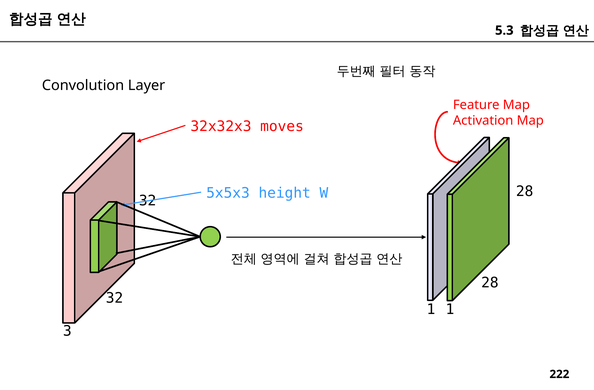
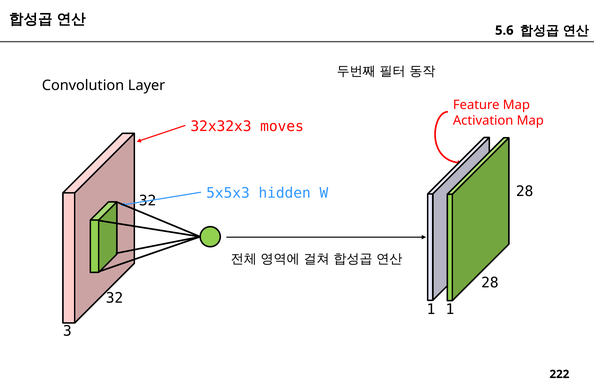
5.3: 5.3 -> 5.6 (504, 30)
height: height -> hidden (285, 193)
